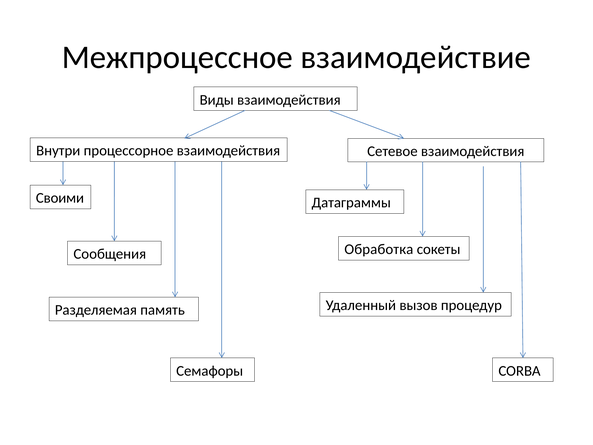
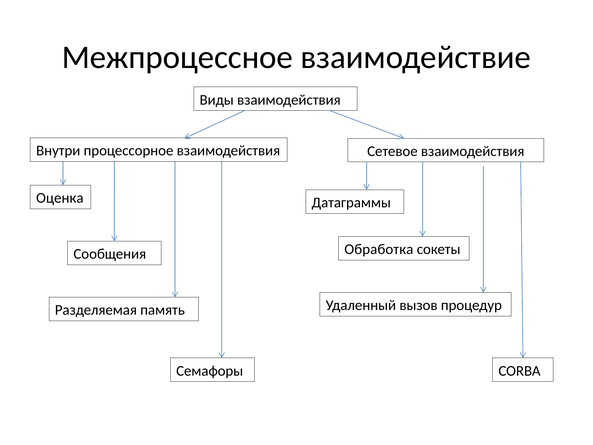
Своими: Своими -> Оценка (60, 198)
